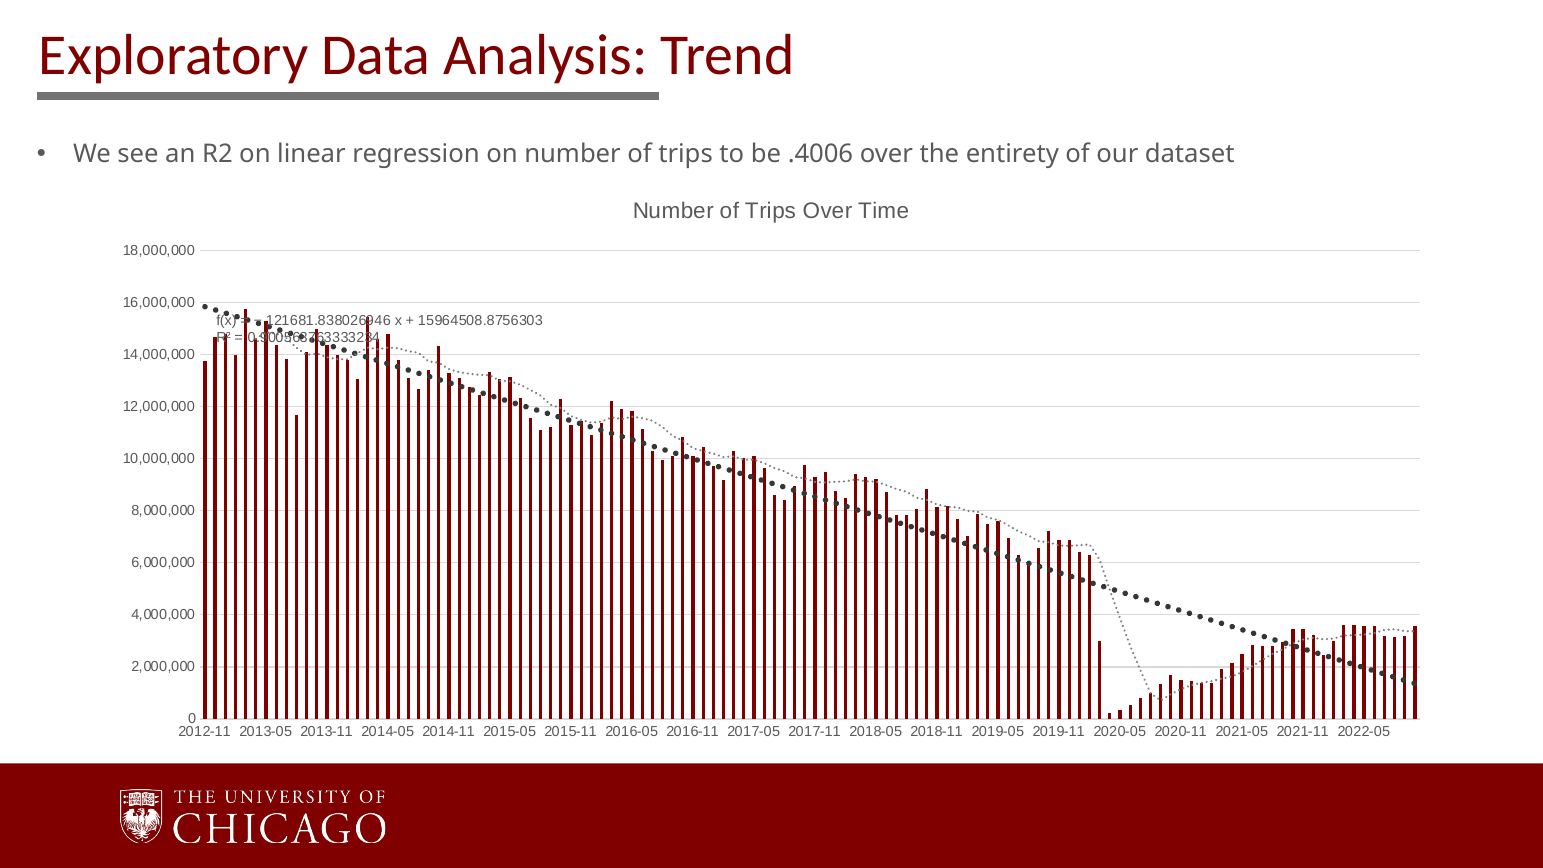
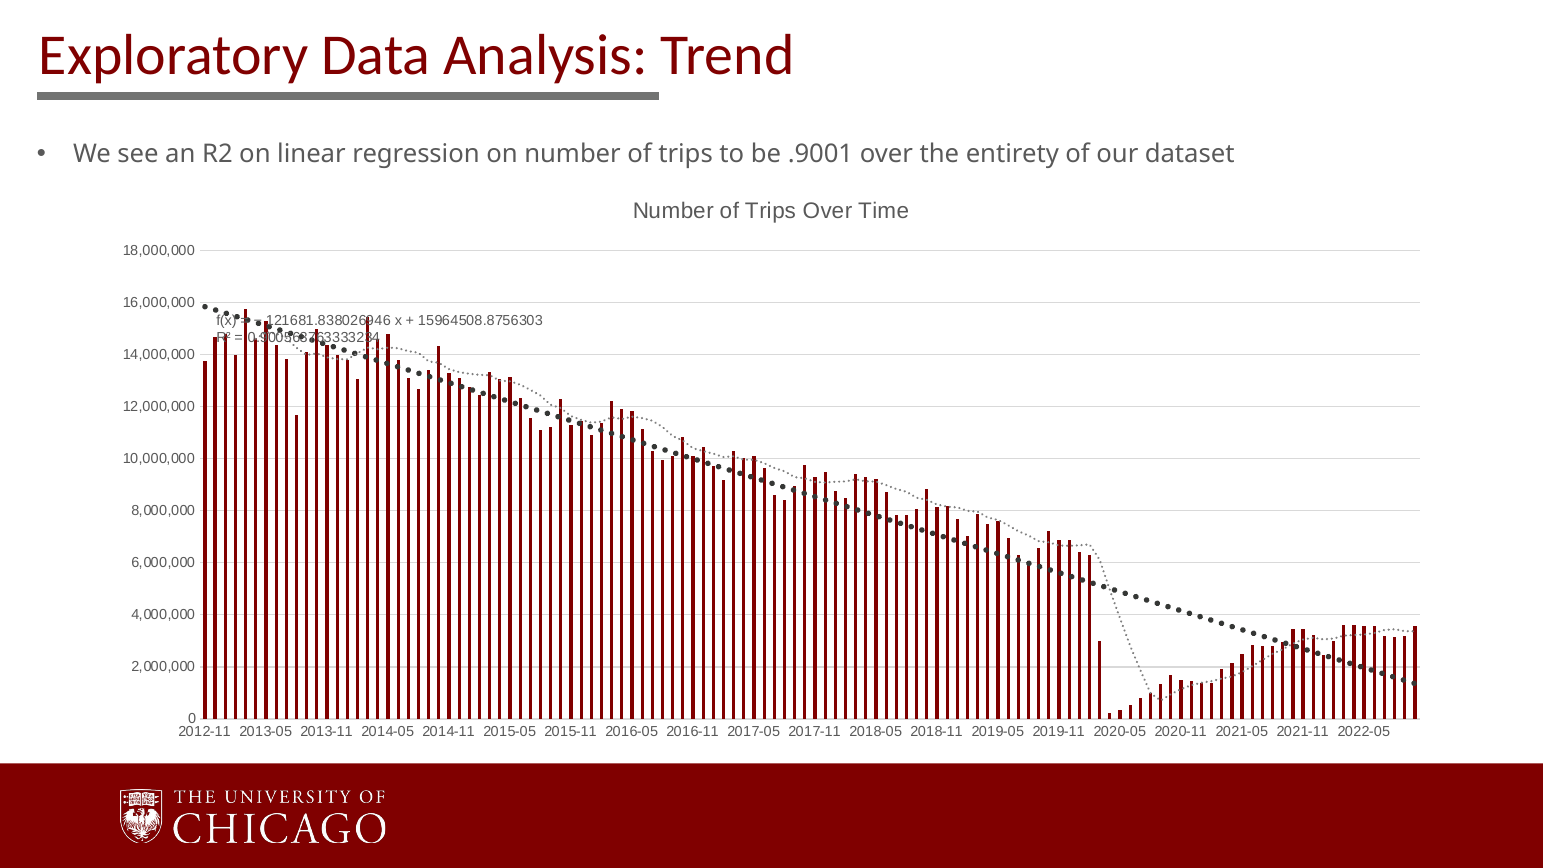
.4006: .4006 -> .9001 (820, 154)
